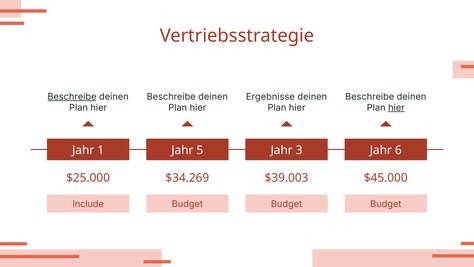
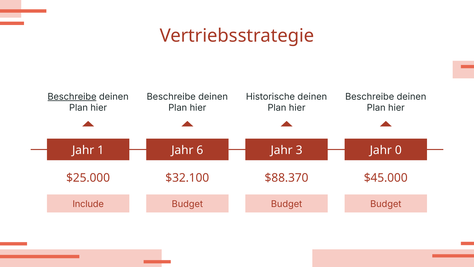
Ergebnisse: Ergebnisse -> Historische (270, 97)
hier underline: present -> none (396, 108)
5: 5 -> 6 (200, 150)
6: 6 -> 0 (398, 150)
$34.269: $34.269 -> $32.100 (187, 178)
$39.003: $39.003 -> $88.370 (287, 178)
